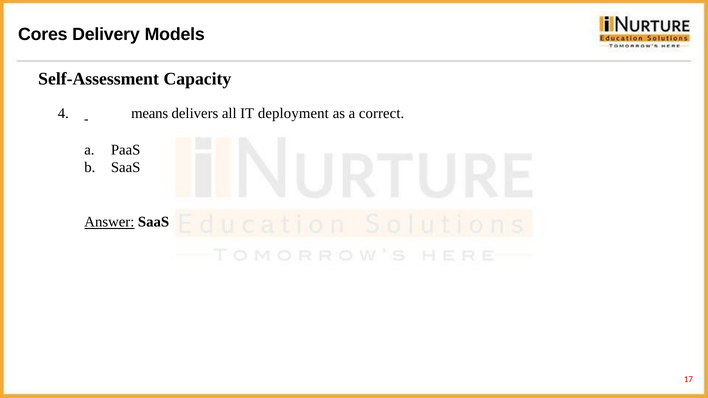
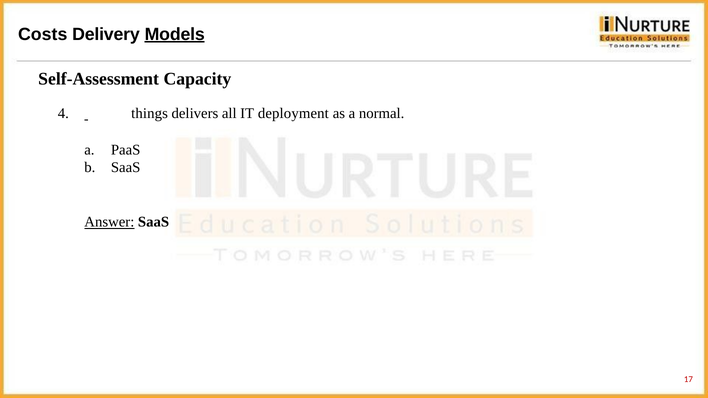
Cores: Cores -> Costs (43, 34)
Models underline: none -> present (175, 34)
means: means -> things (150, 114)
correct: correct -> normal (382, 114)
